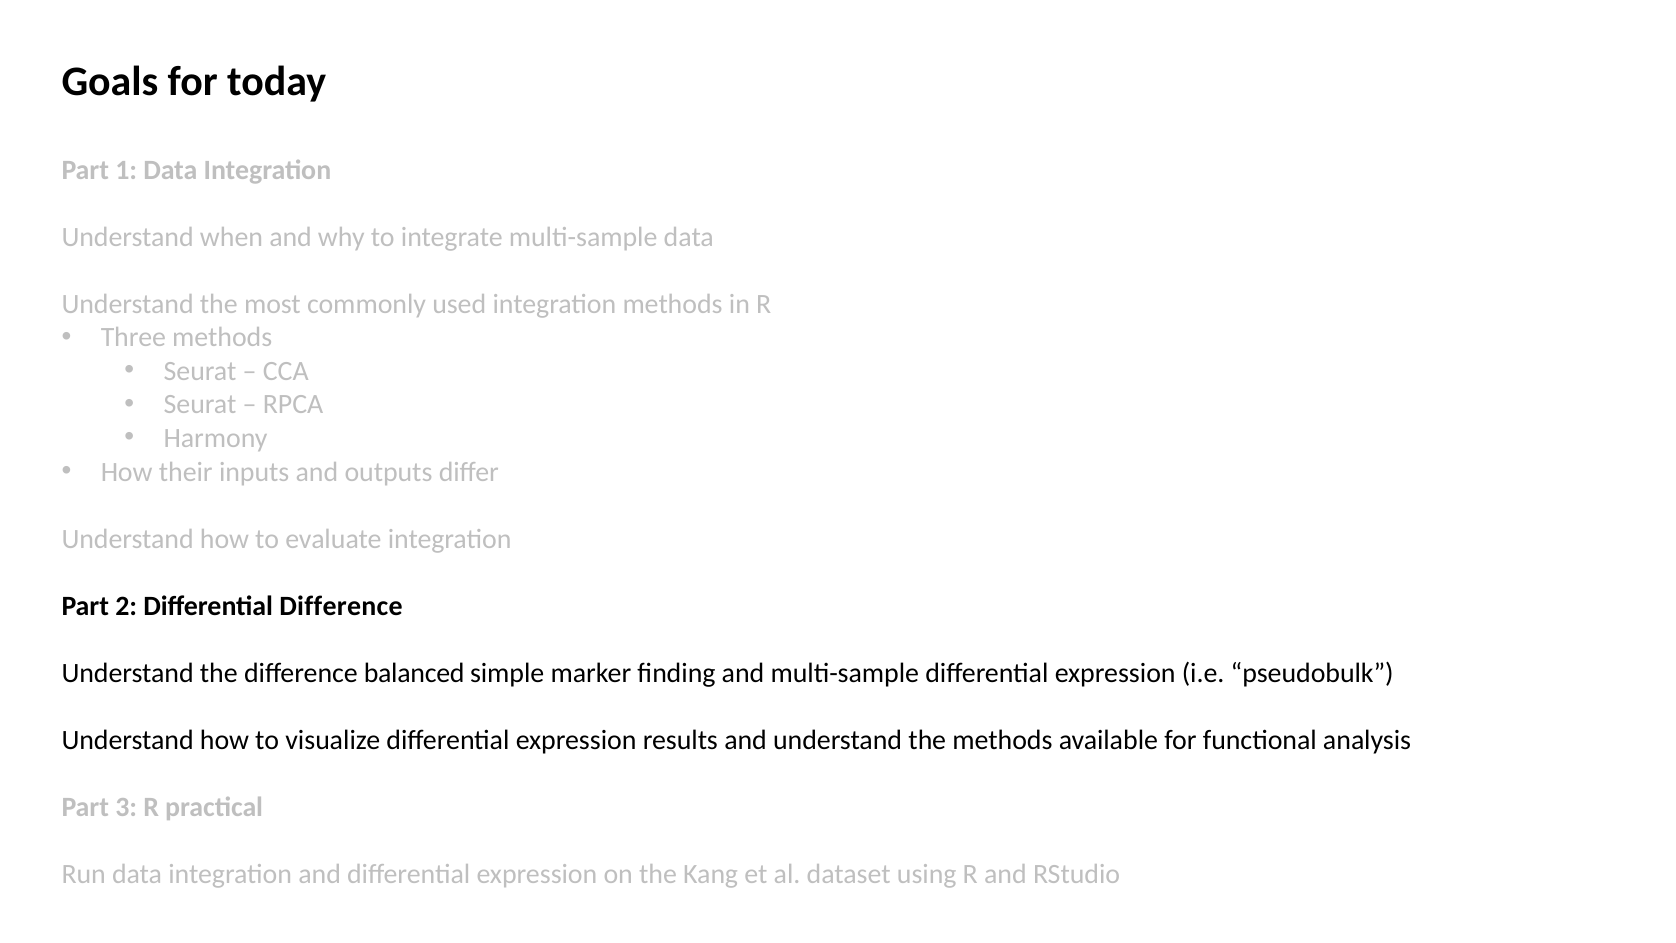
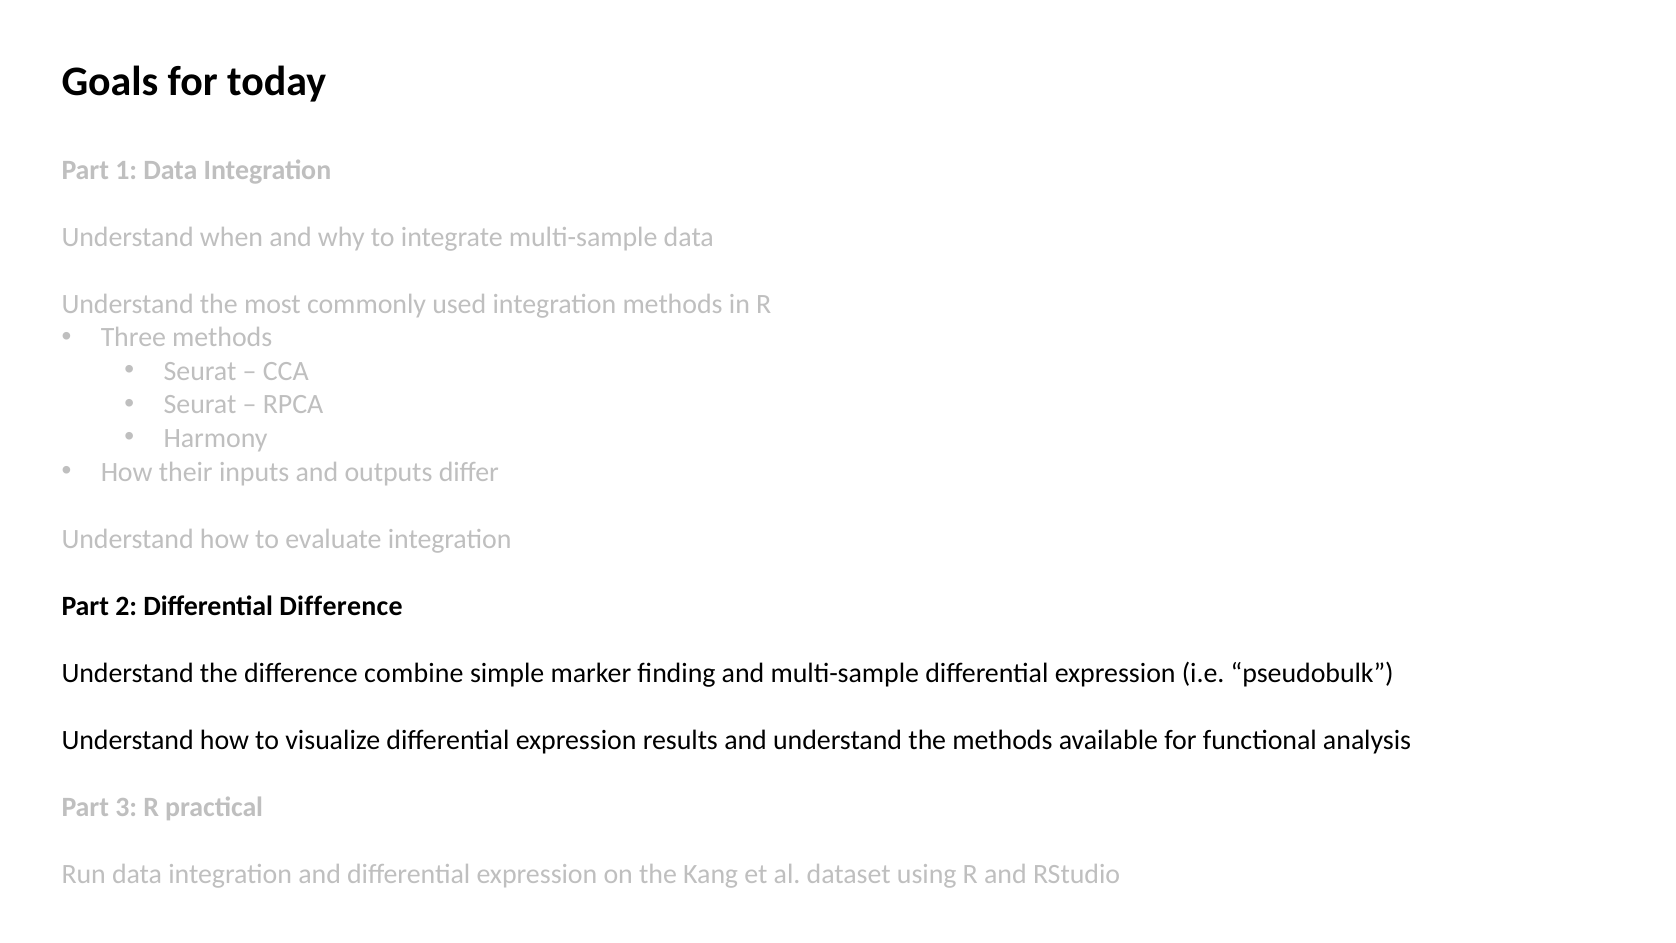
balanced: balanced -> combine (414, 673)
